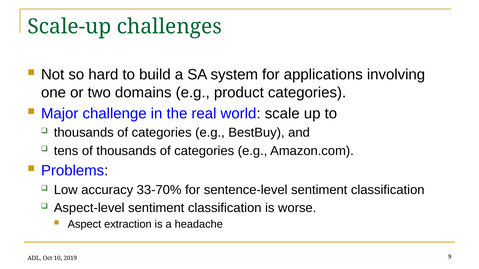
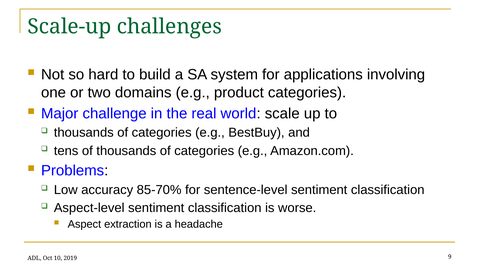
33-70%: 33-70% -> 85-70% (159, 190)
